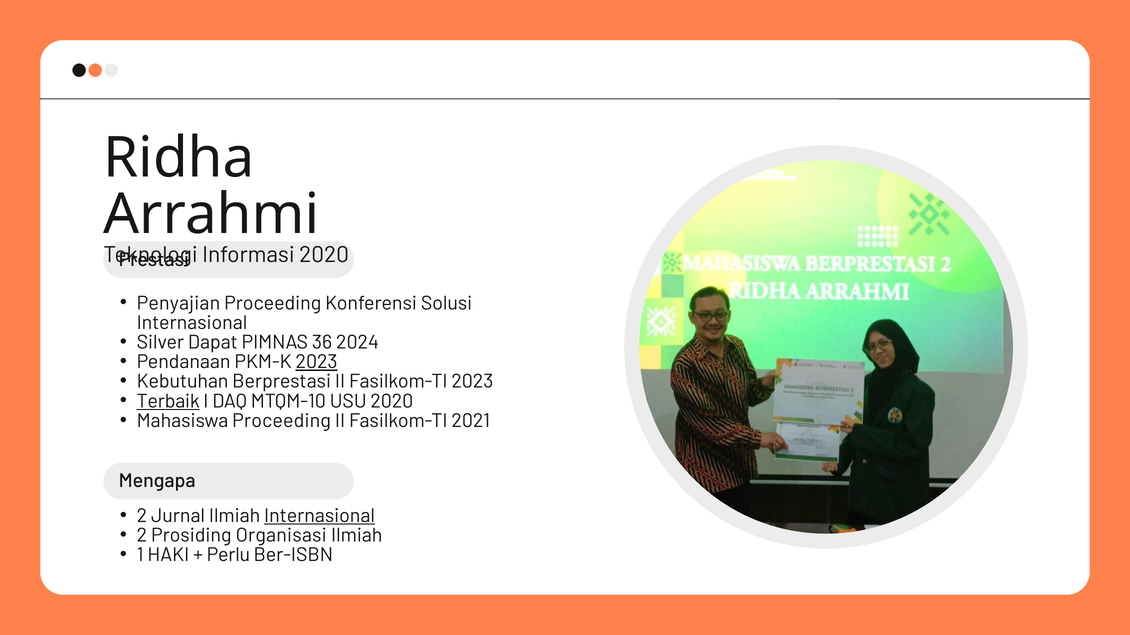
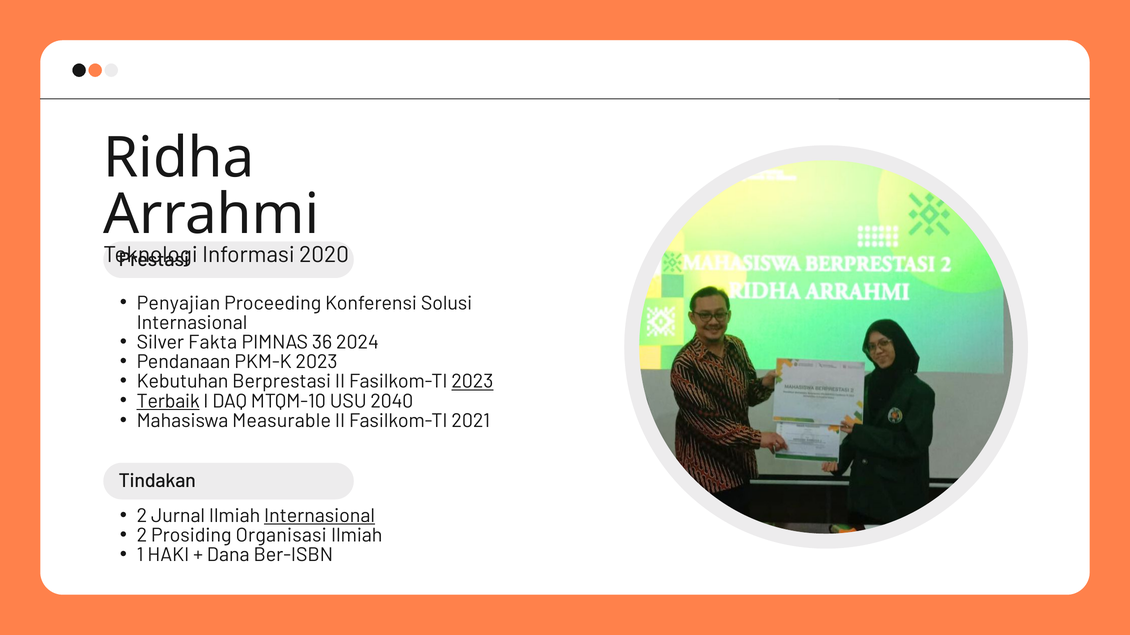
Dapat: Dapat -> Fakta (213, 343)
2023 underline: present -> none (317, 362)
2023 underline: none -> present (472, 382)
USU 2020: 2020 -> 2040 (392, 401)
Mahasiswa Proceeding: Proceeding -> Measurable (282, 421)
Mengapa: Mengapa -> Tindakan (157, 481)
Perlu: Perlu -> Dana (228, 555)
